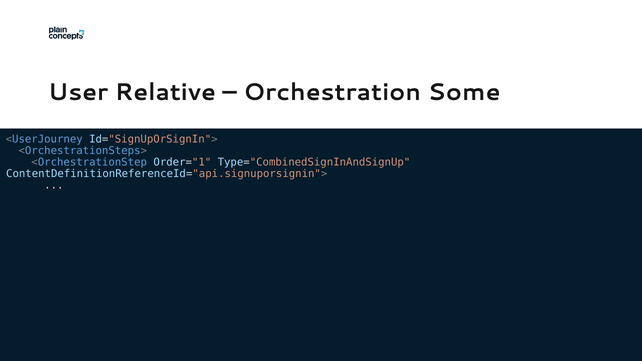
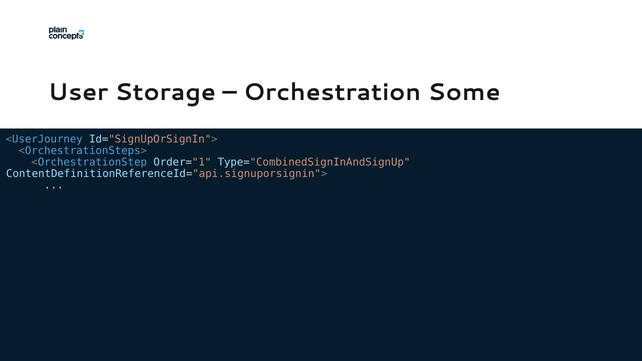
Relative: Relative -> Storage (165, 92)
